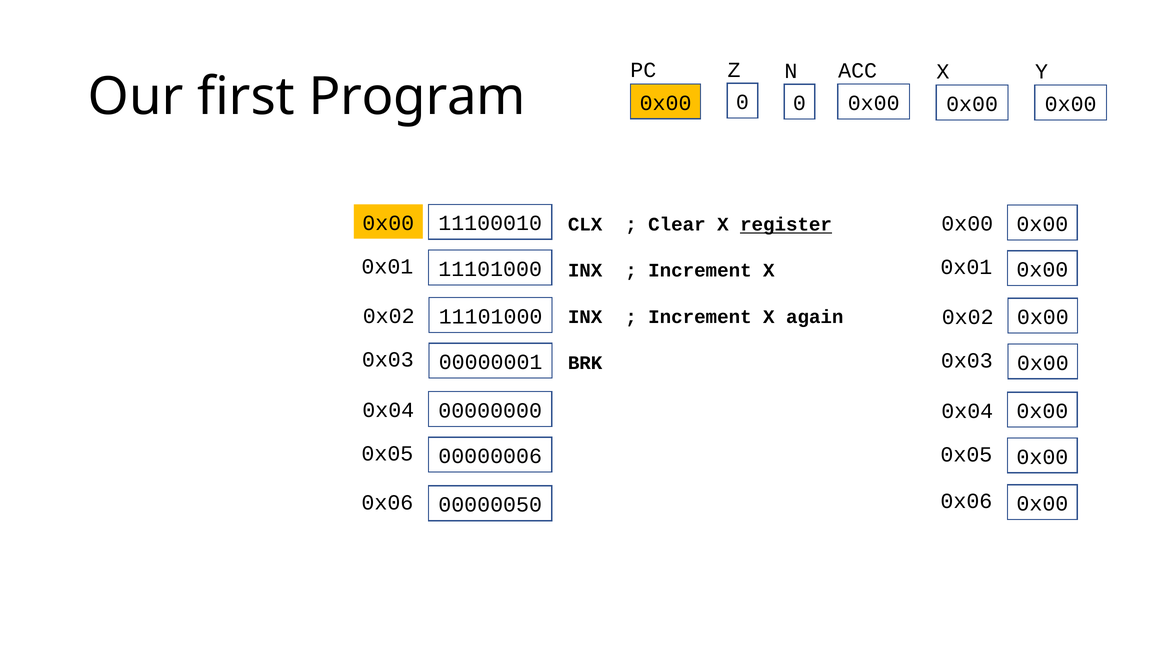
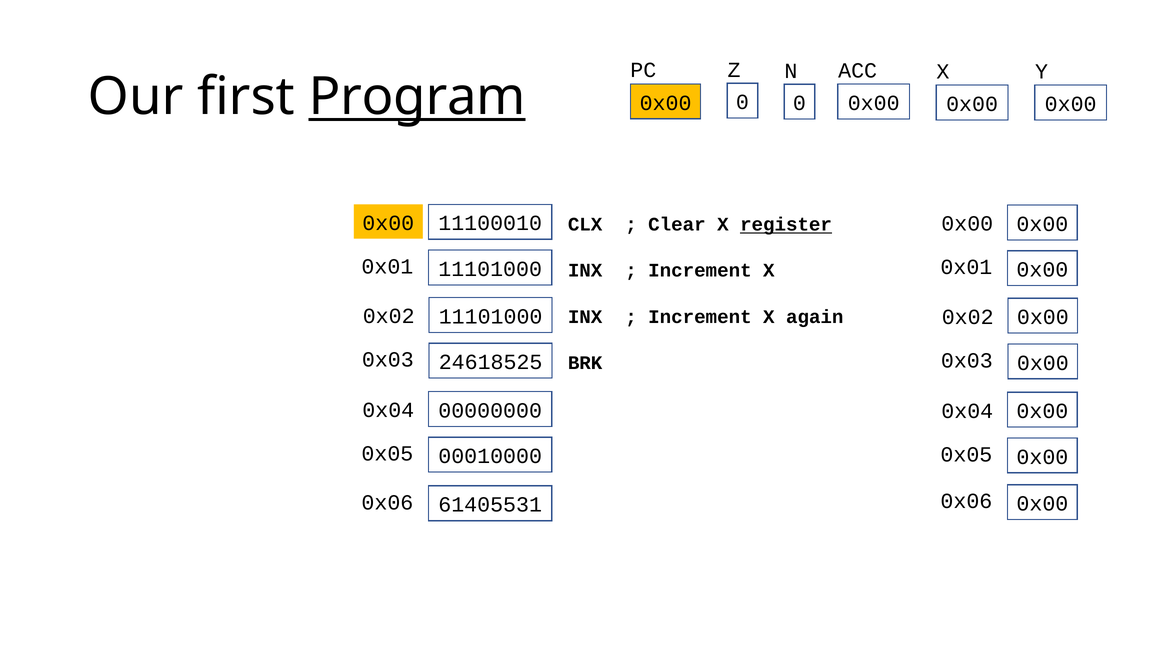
Program underline: none -> present (417, 97)
00000001: 00000001 -> 24618525 (491, 362)
00000006: 00000006 -> 00010000 (490, 456)
00000050: 00000050 -> 61405531 (490, 505)
